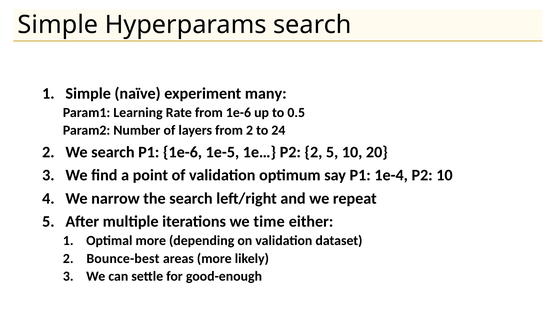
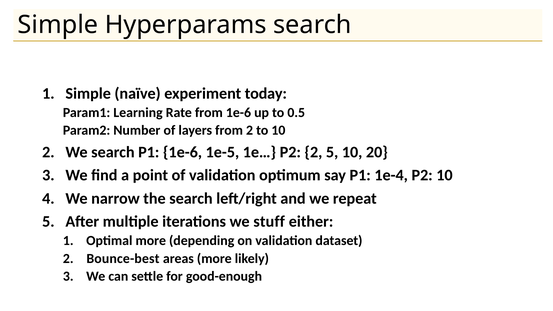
many: many -> today (266, 93)
to 24: 24 -> 10 (278, 130)
time: time -> stuff (269, 222)
